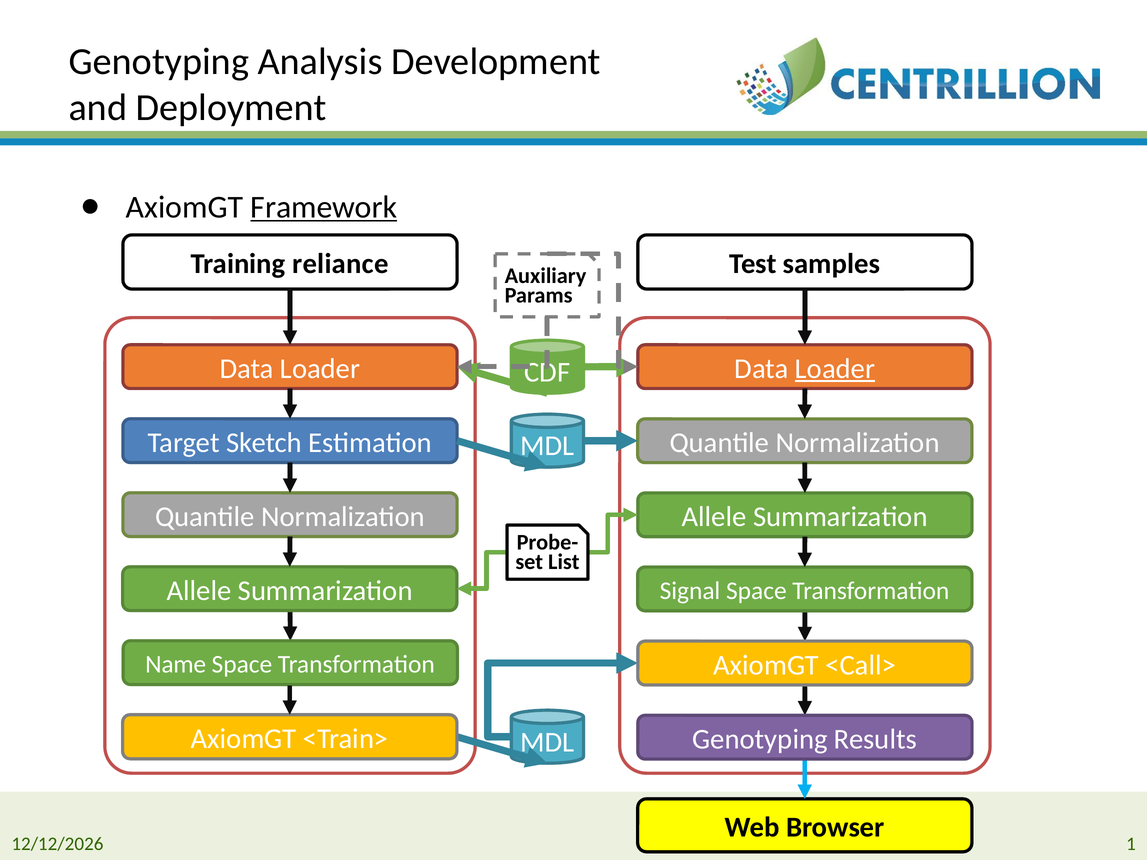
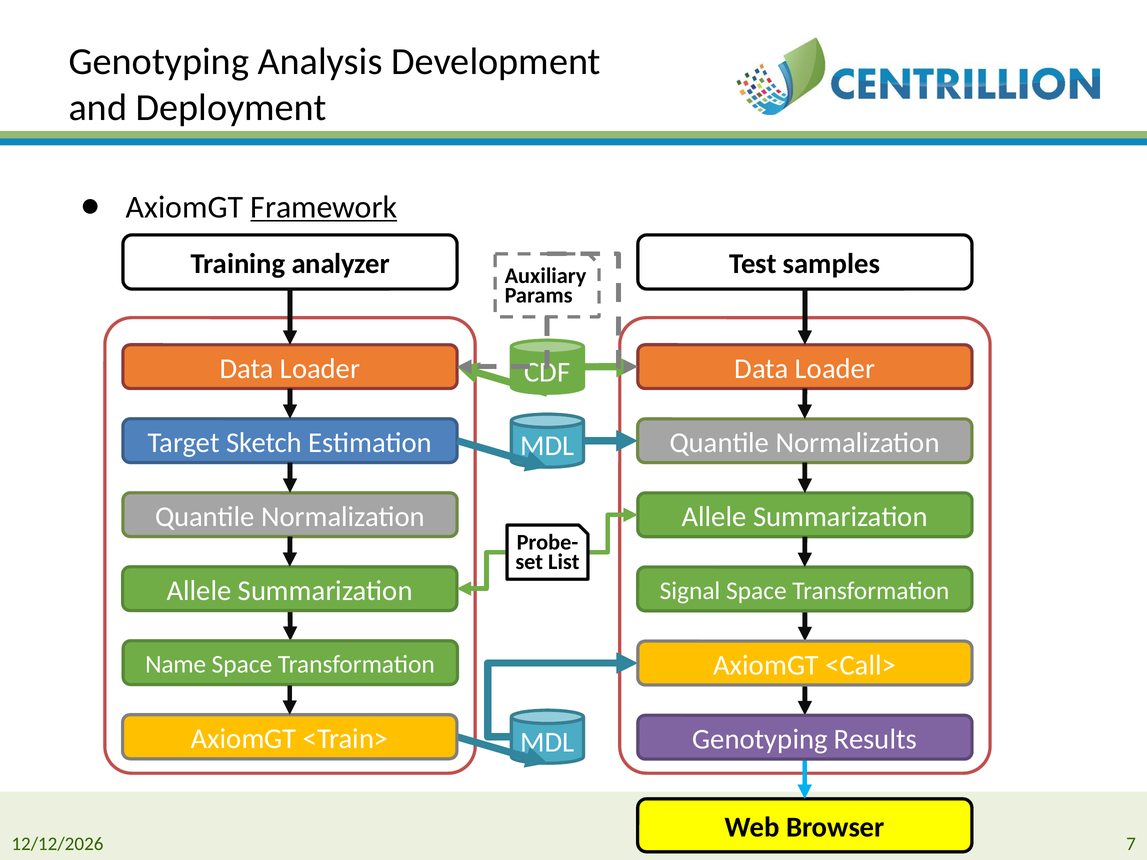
reliance: reliance -> analyzer (341, 264)
Loader underline: present -> none (835, 369)
1: 1 -> 7 (1131, 844)
